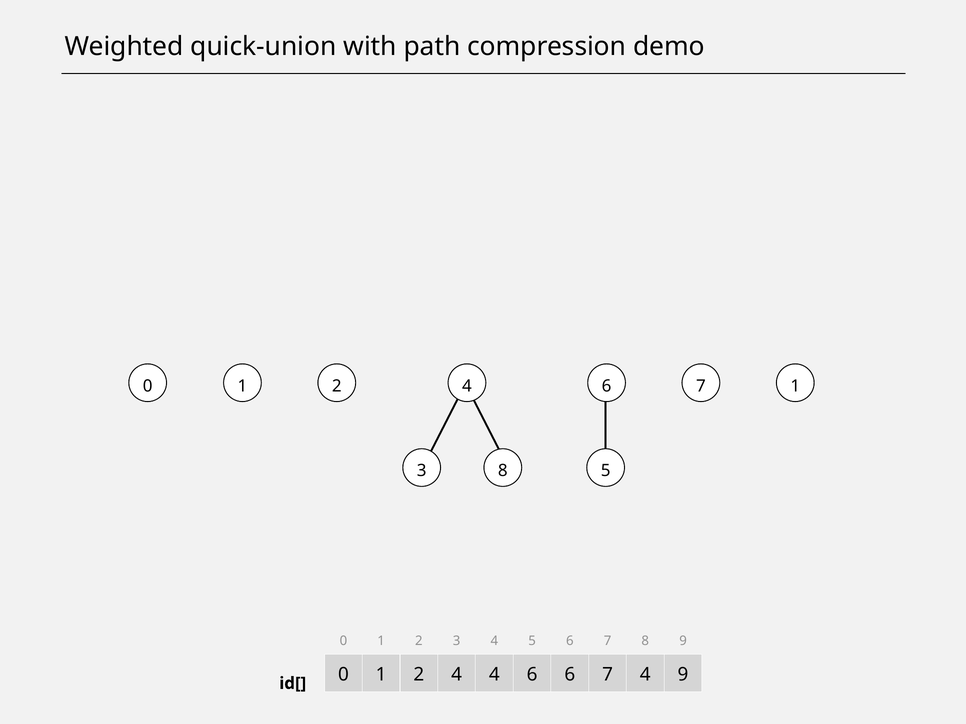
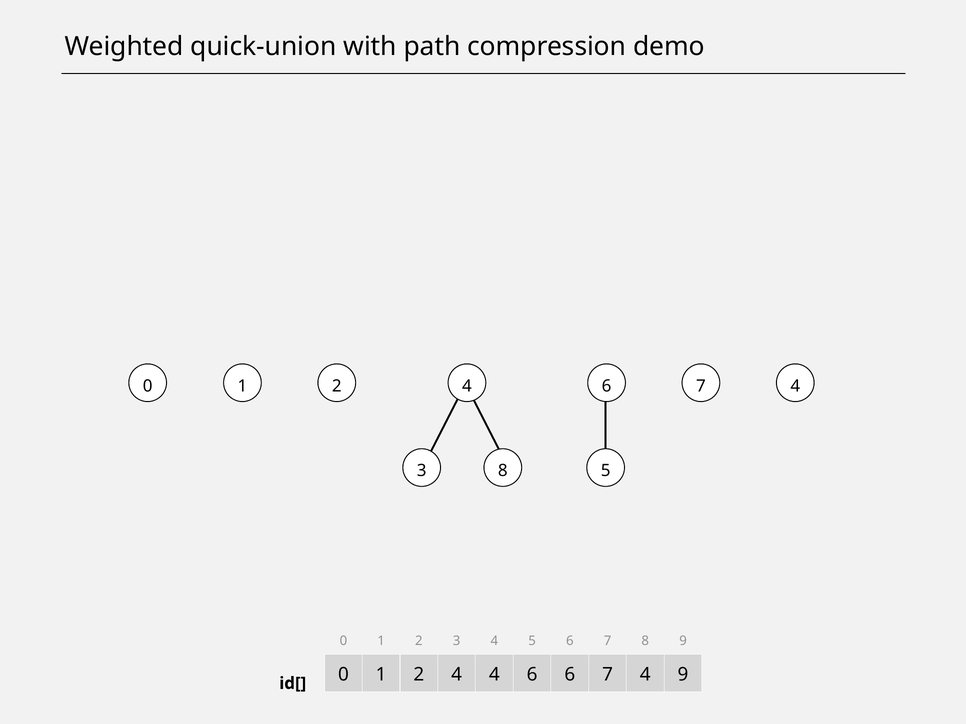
1: 1 -> 4 (795, 386)
